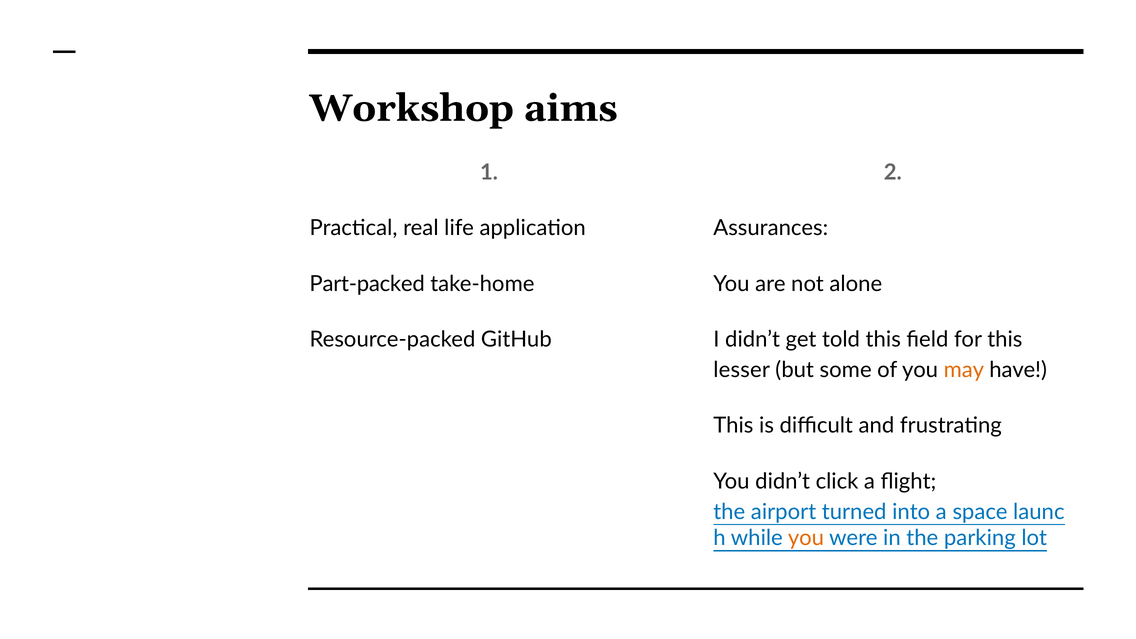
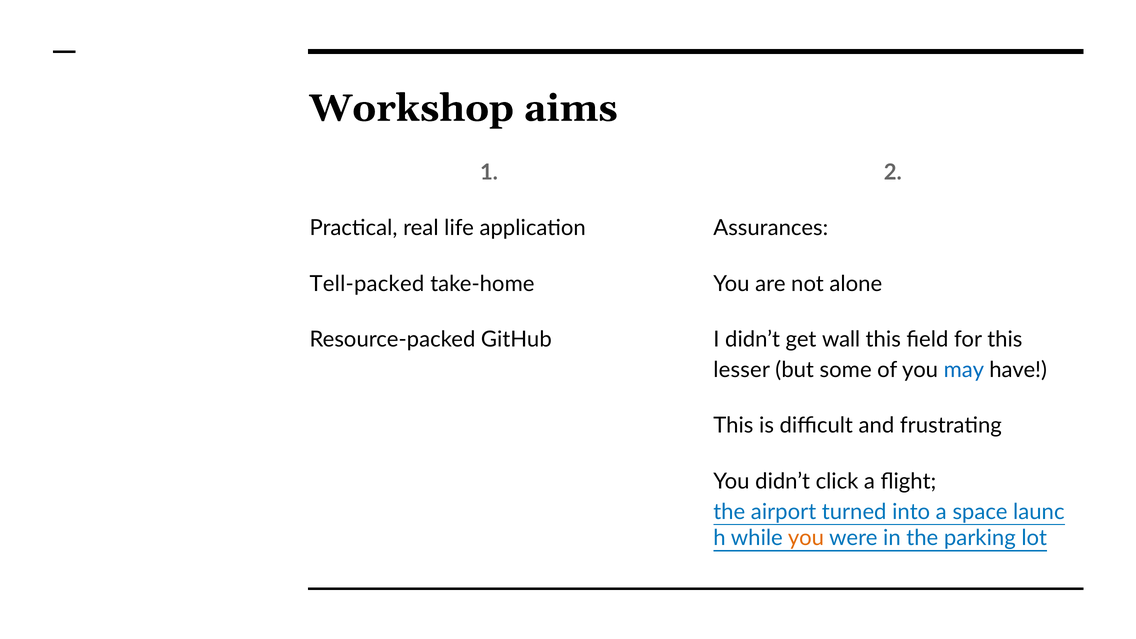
Part-packed: Part-packed -> Tell-packed (367, 284)
told: told -> wall (841, 339)
may colour: orange -> blue (964, 370)
